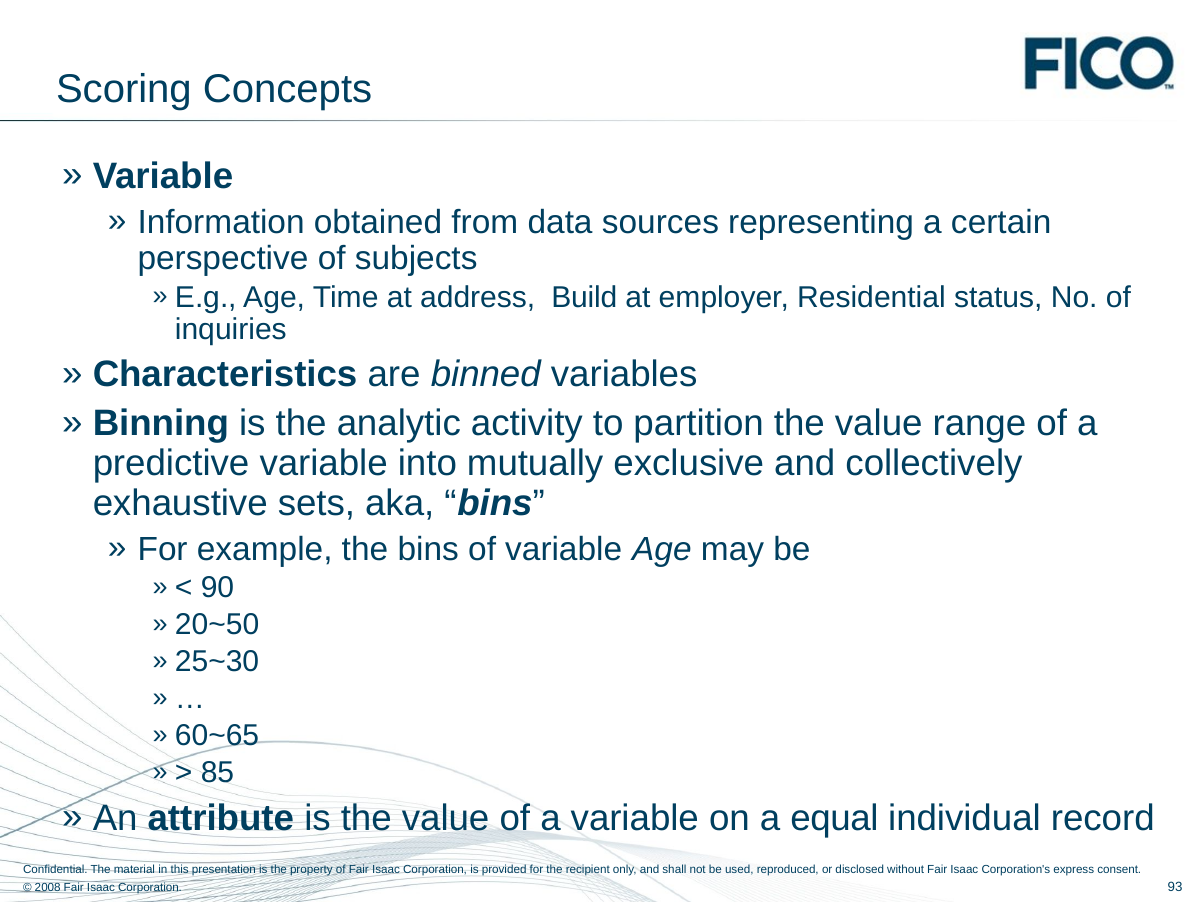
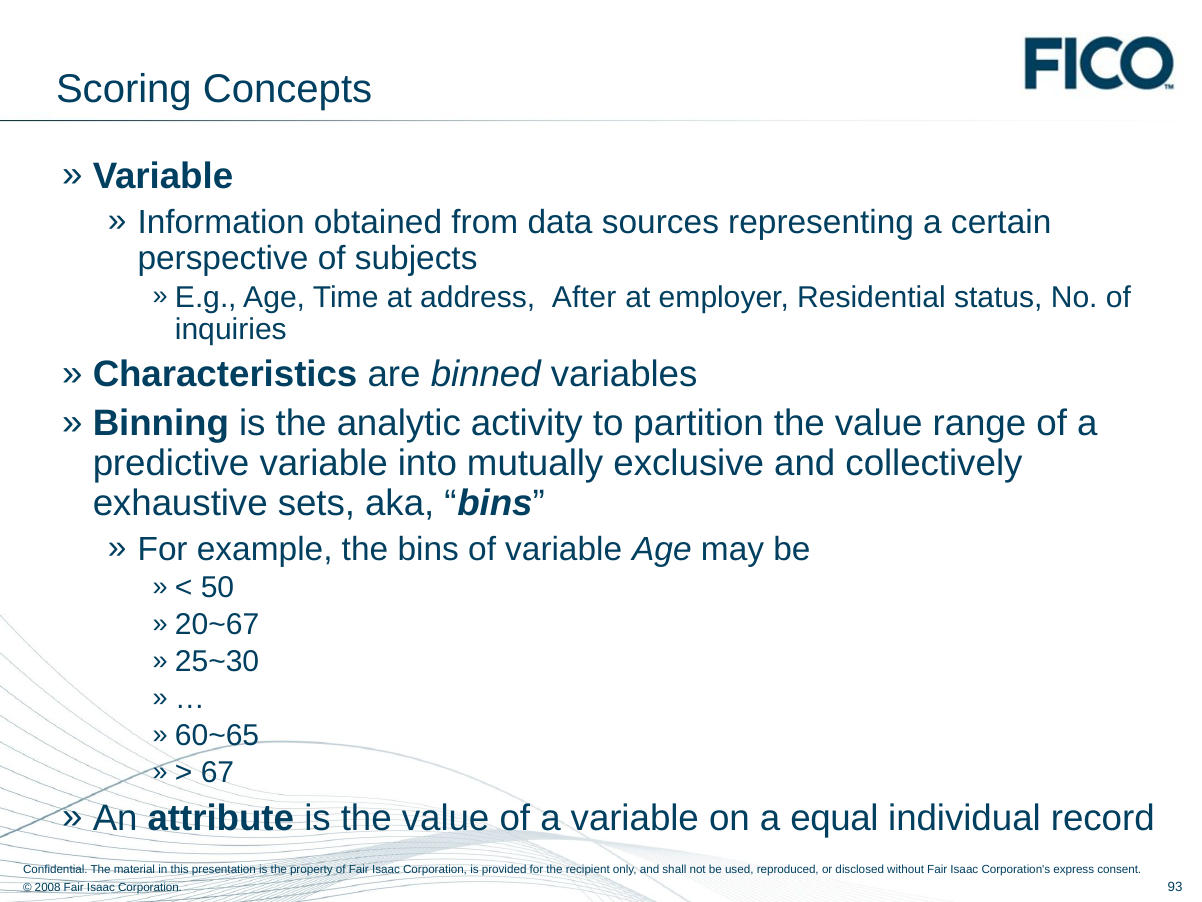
Build: Build -> After (584, 297)
90: 90 -> 50 (217, 588)
20~50: 20~50 -> 20~67 (217, 625)
85: 85 -> 67 (217, 773)
